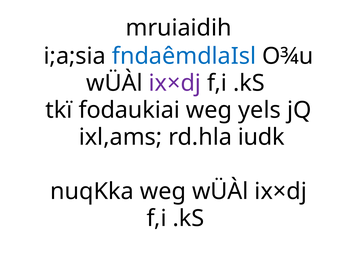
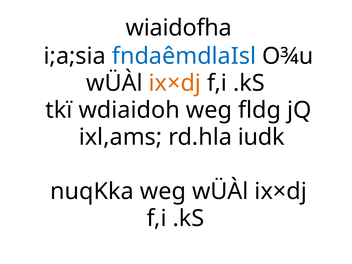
mruiaidih: mruiaidih -> wiaidofha (179, 28)
ix×dj colour: purple -> orange (175, 83)
fodaukiai: fodaukiai -> wdiaidoh (129, 110)
yels: yels -> fldg (260, 110)
